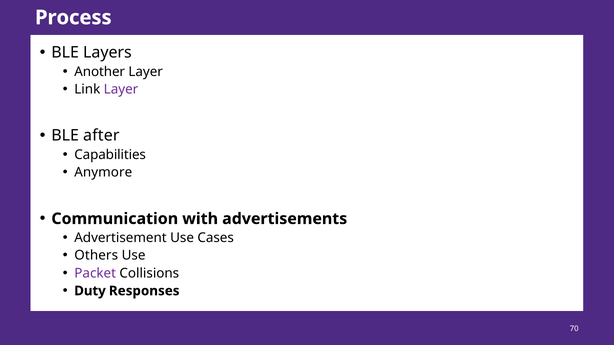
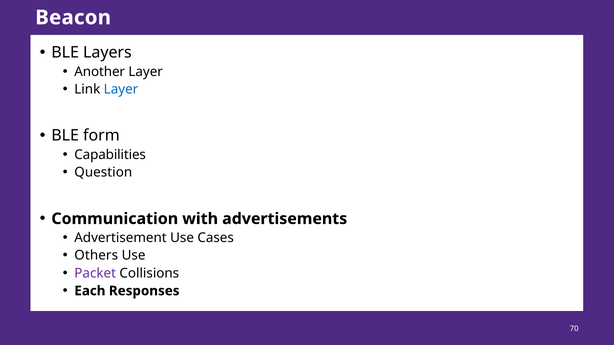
Process: Process -> Beacon (73, 18)
Layer colour: purple -> blue (121, 89)
after: after -> form (101, 136)
Anymore: Anymore -> Question (103, 173)
Duty: Duty -> Each (90, 291)
